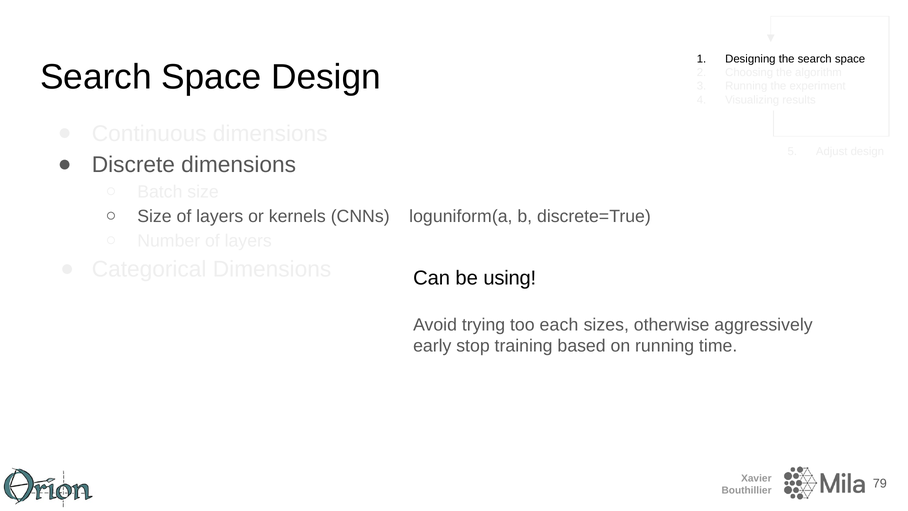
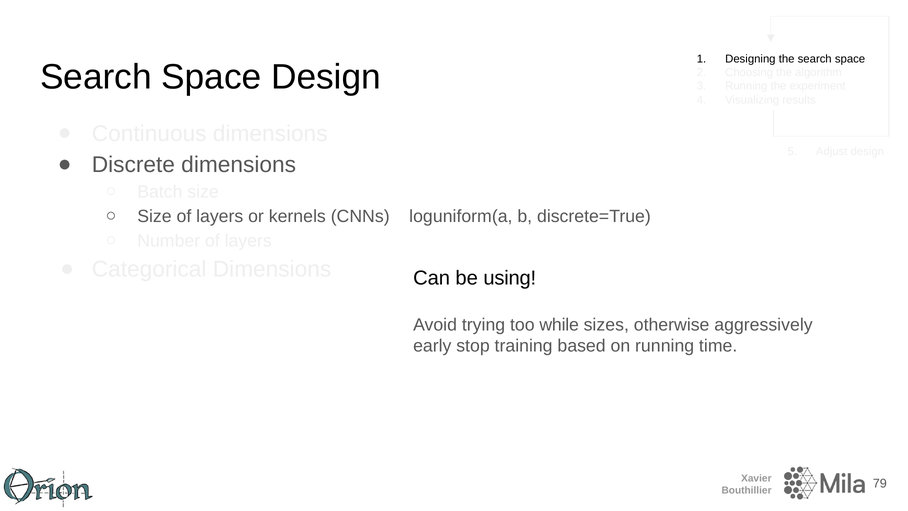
each: each -> while (559, 325)
